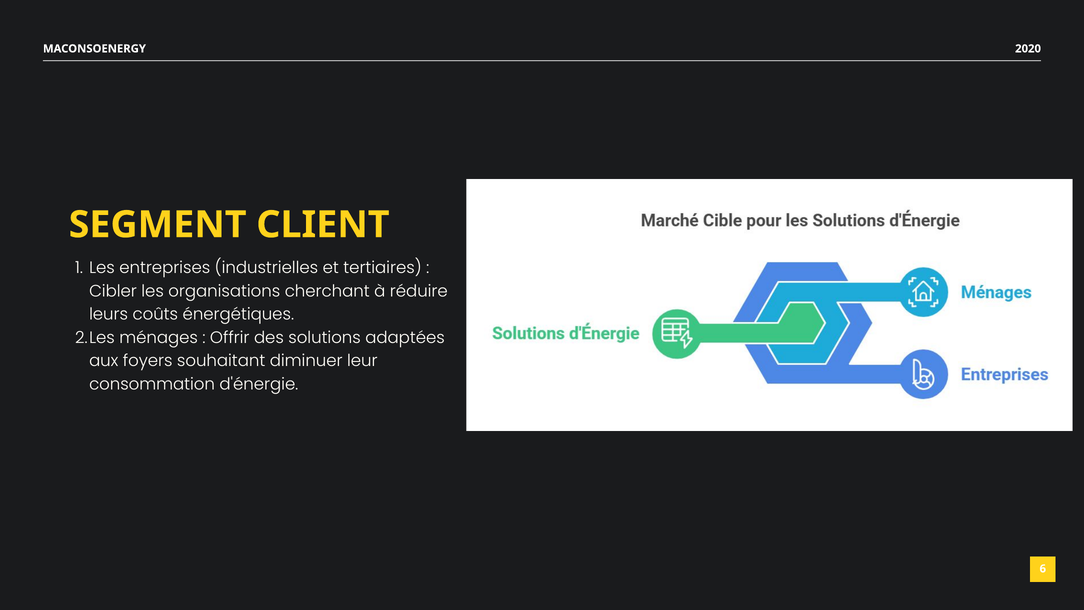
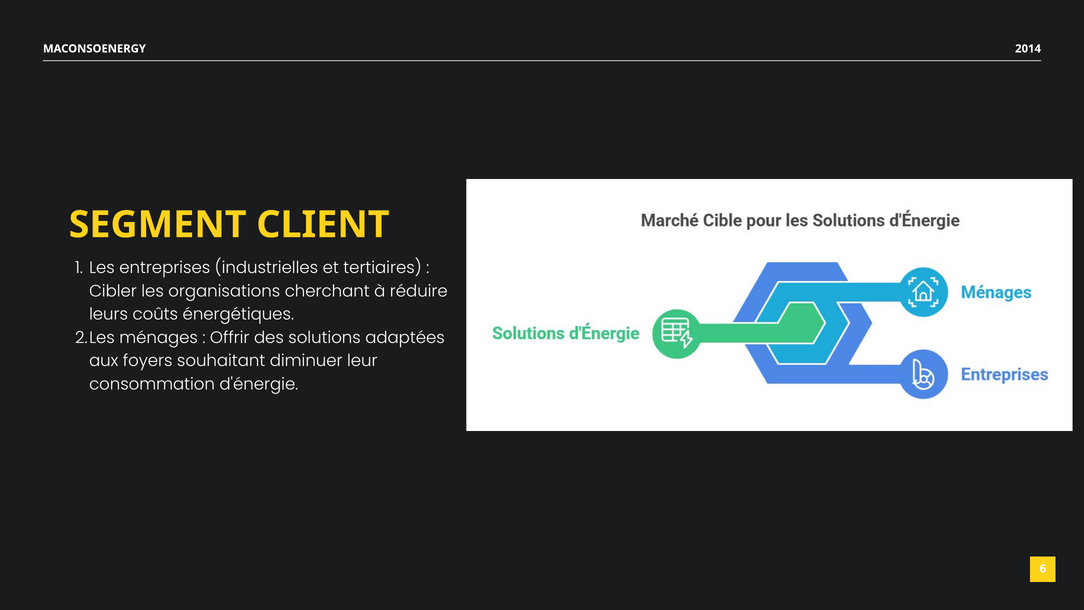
2020: 2020 -> 2014 (1028, 49)
